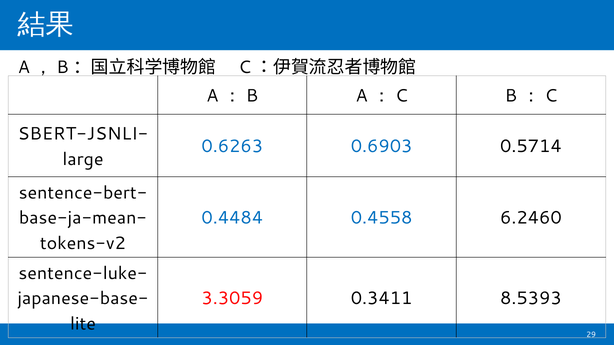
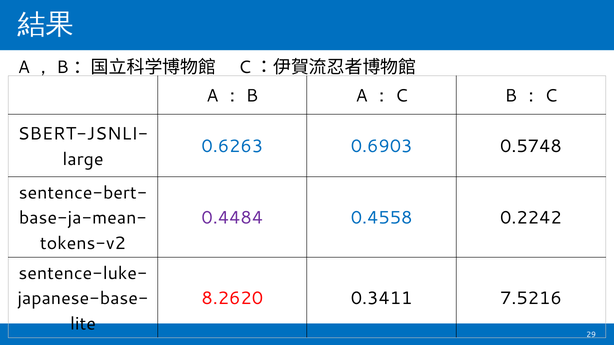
0.5714: 0.5714 -> 0.5748 (531, 147)
0.4484 colour: blue -> purple (232, 218)
6.2460: 6.2460 -> 0.2242 (531, 218)
3.3059: 3.3059 -> 8.2620 (232, 299)
8.5393: 8.5393 -> 7.5216 (531, 299)
